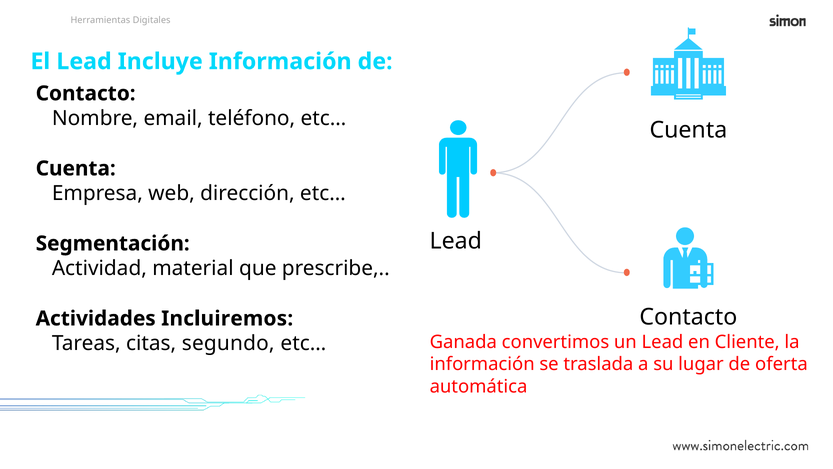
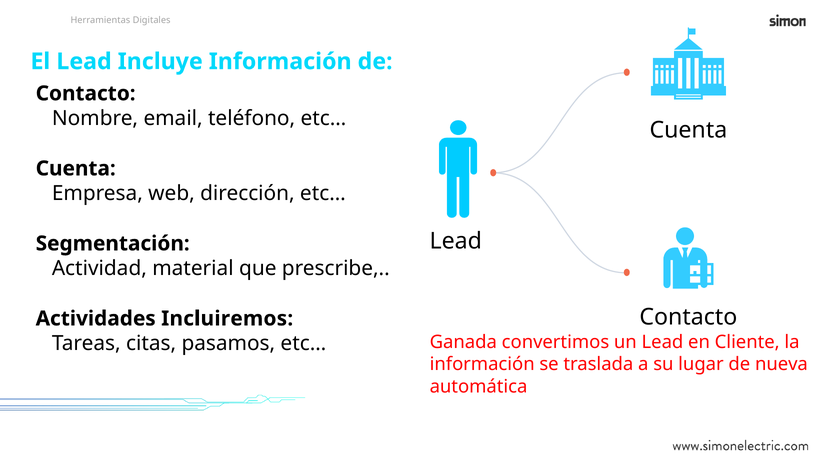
segundo: segundo -> pasamos (228, 343)
oferta: oferta -> nueva (781, 364)
